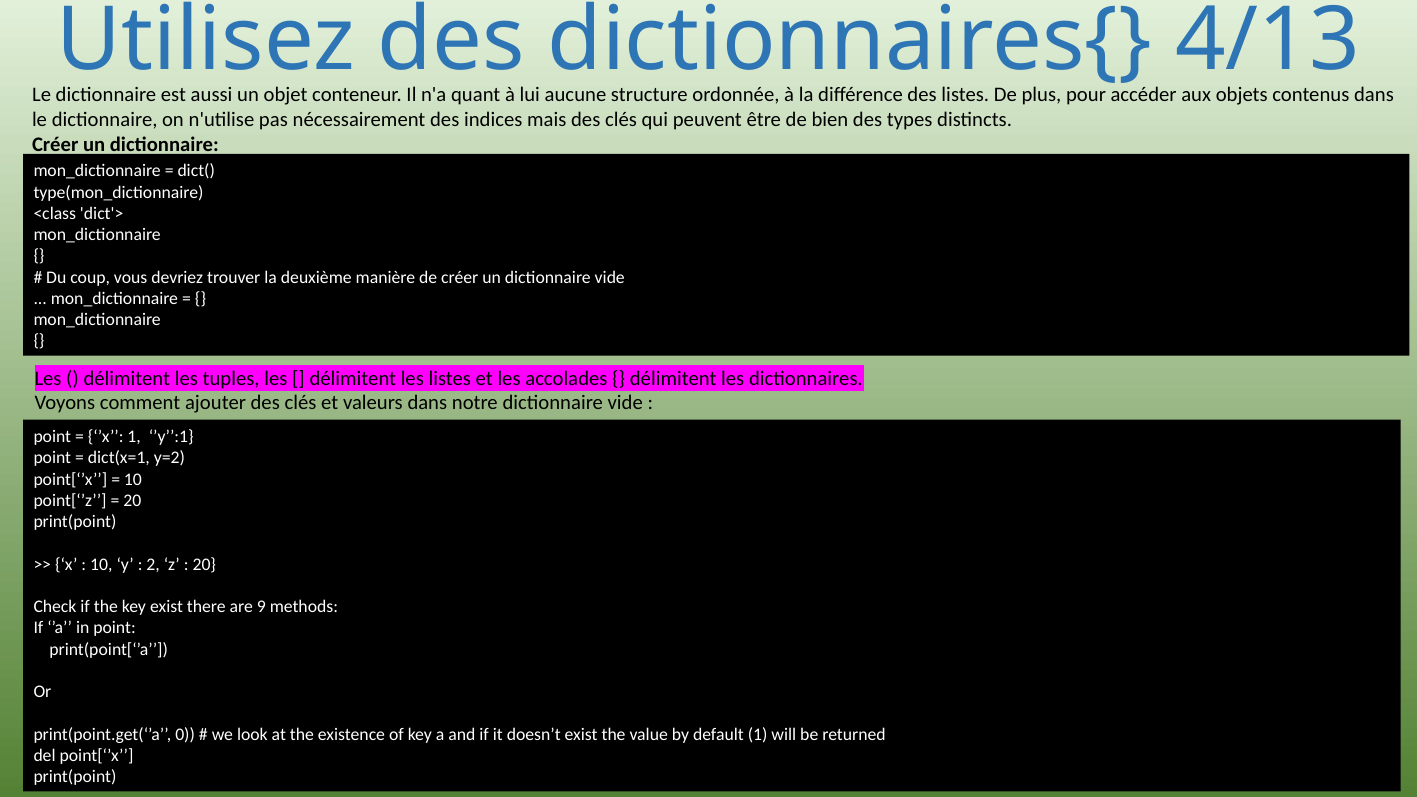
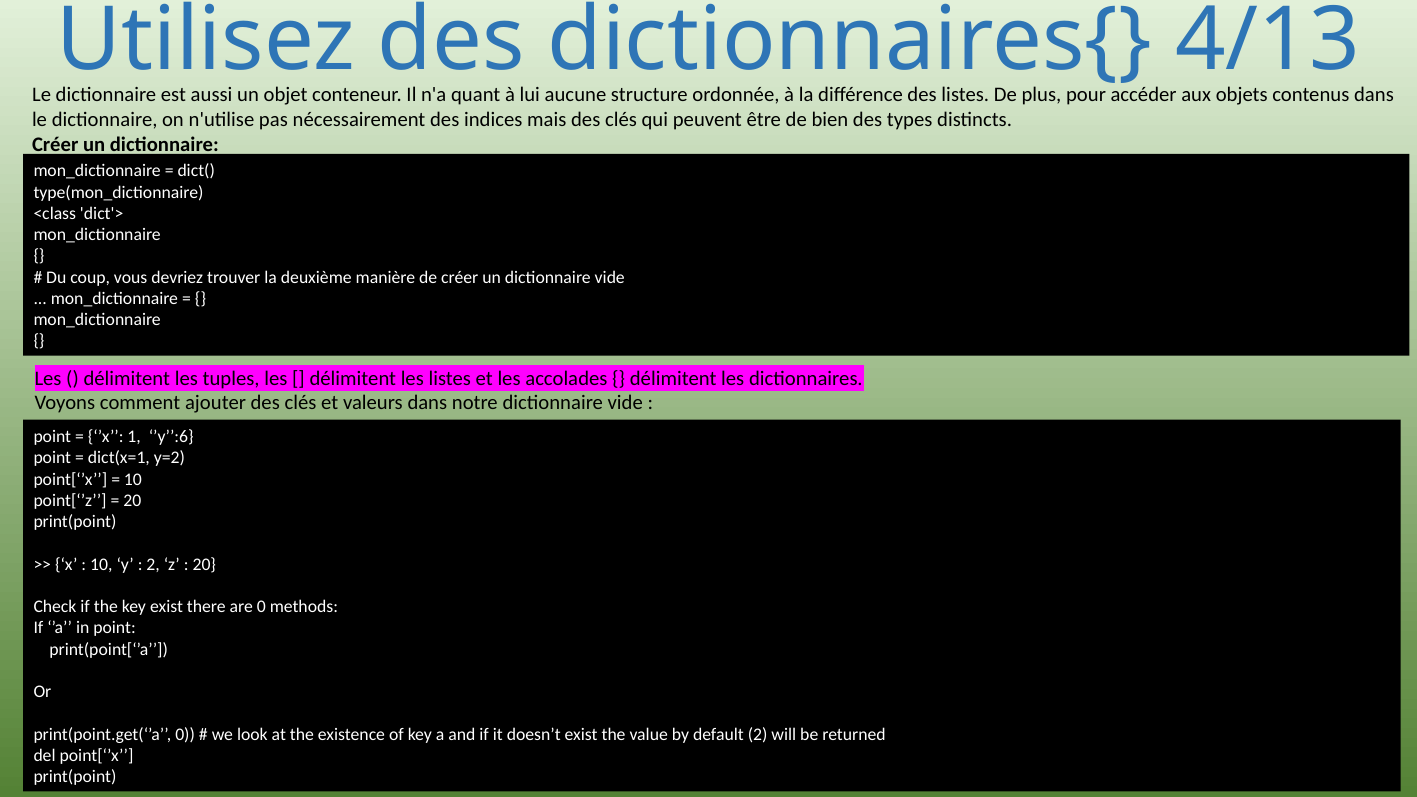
’y’’:1: ’y’’:1 -> ’y’’:6 (171, 437)
are 9: 9 -> 0 (261, 607)
default 1: 1 -> 2 (758, 734)
